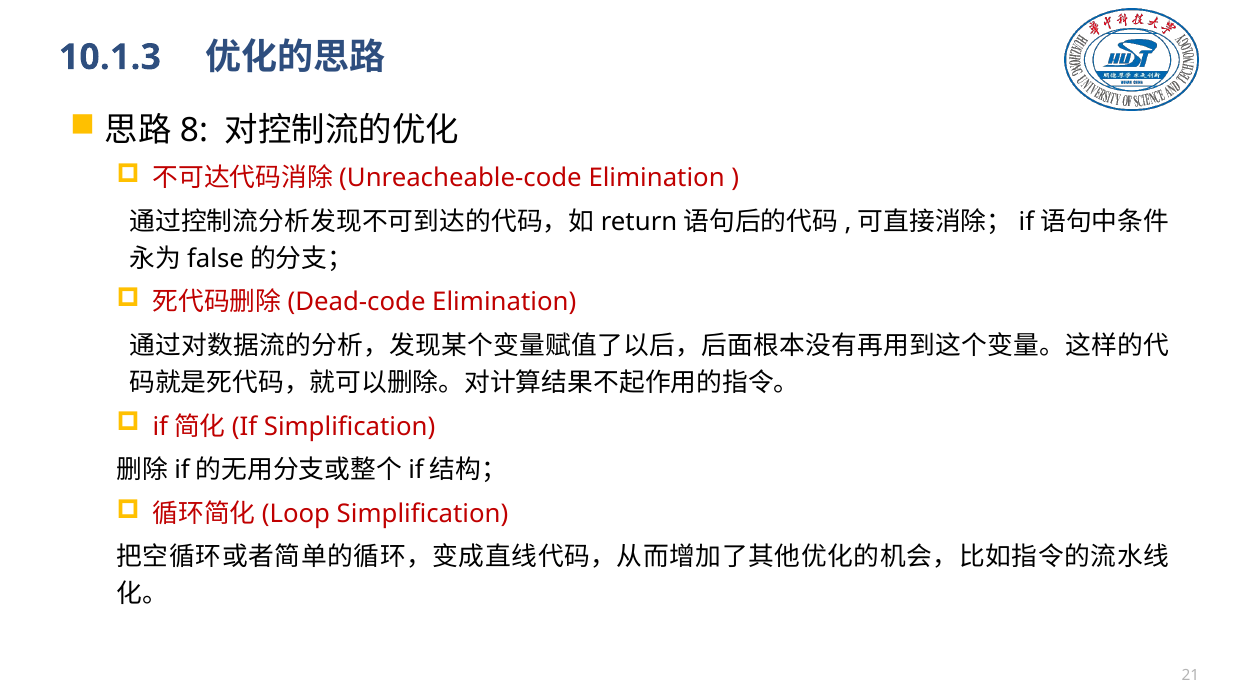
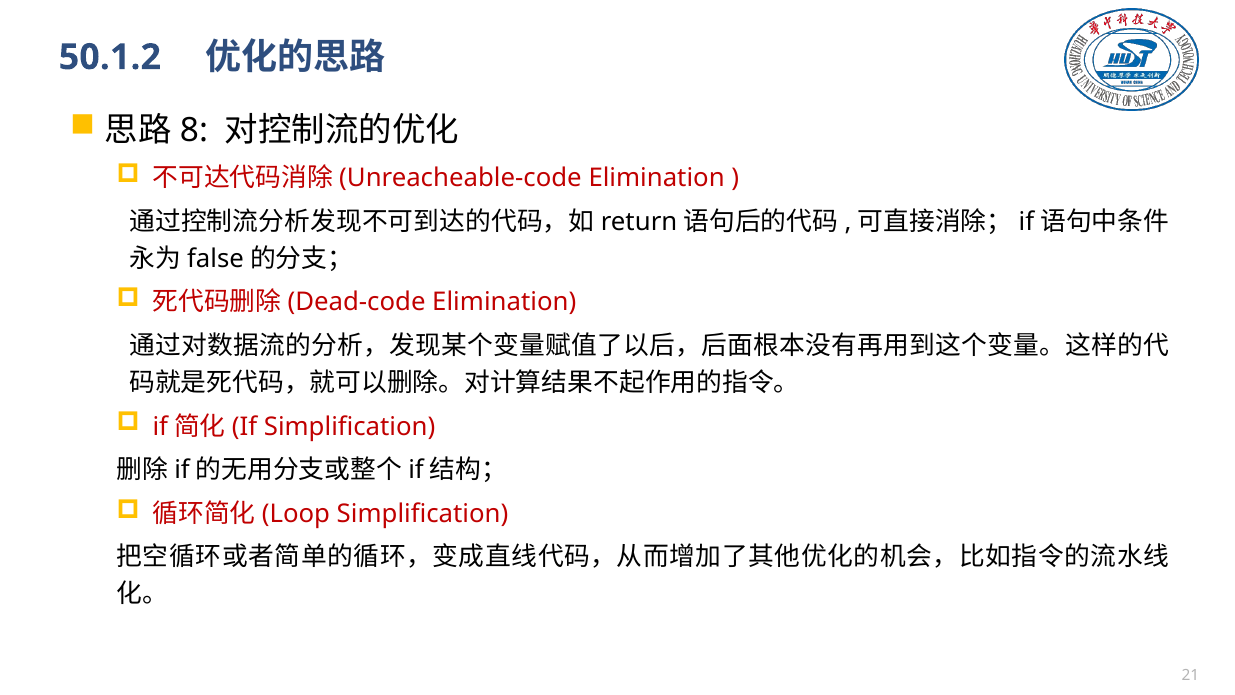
10.1.3: 10.1.3 -> 50.1.2 (110, 57)
